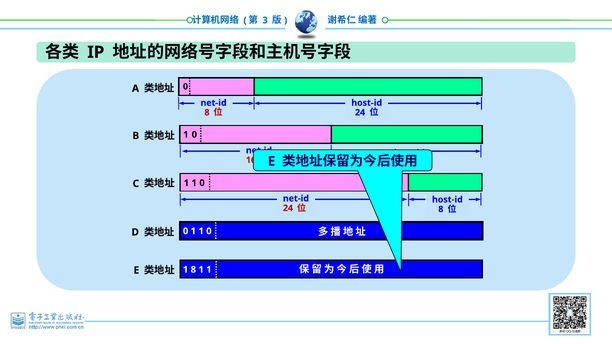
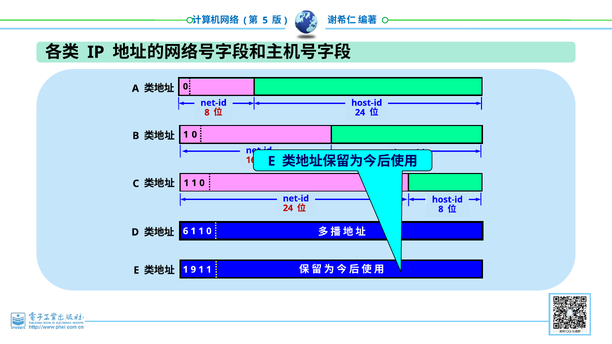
3: 3 -> 5 (265, 20)
0: 0 -> 6 (186, 231)
1 8: 8 -> 9 (193, 270)
